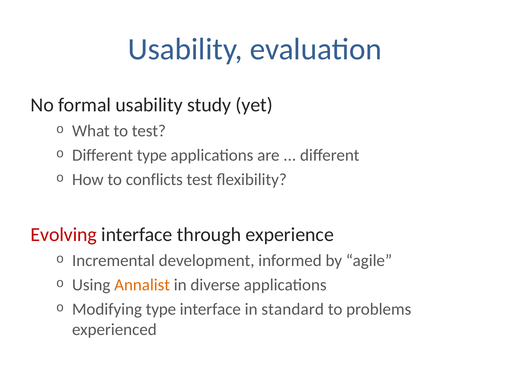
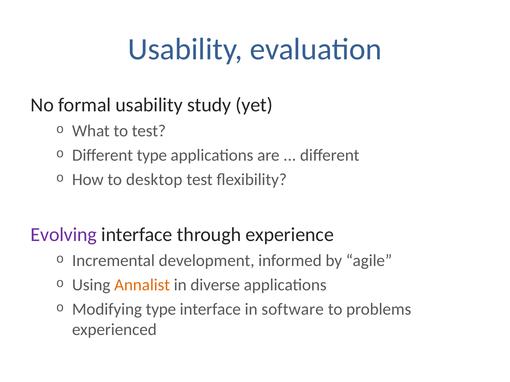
conflicts: conflicts -> desktop (154, 180)
Evolving colour: red -> purple (64, 235)
standard: standard -> software (293, 310)
